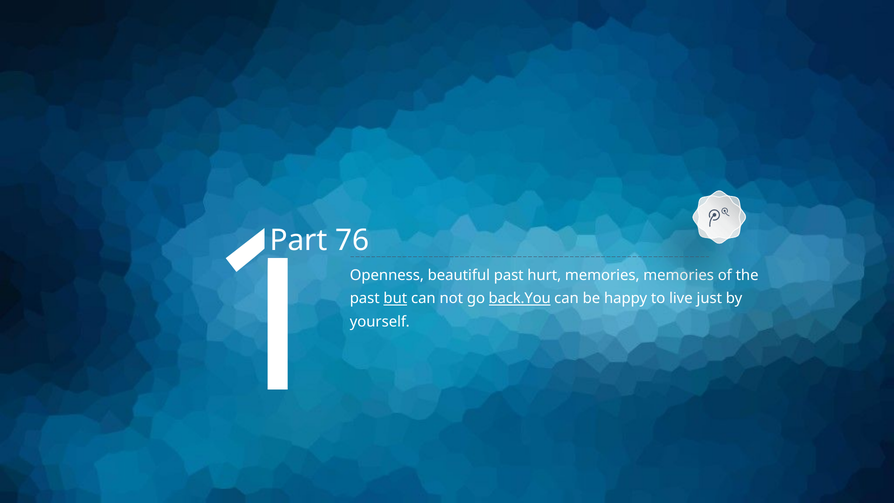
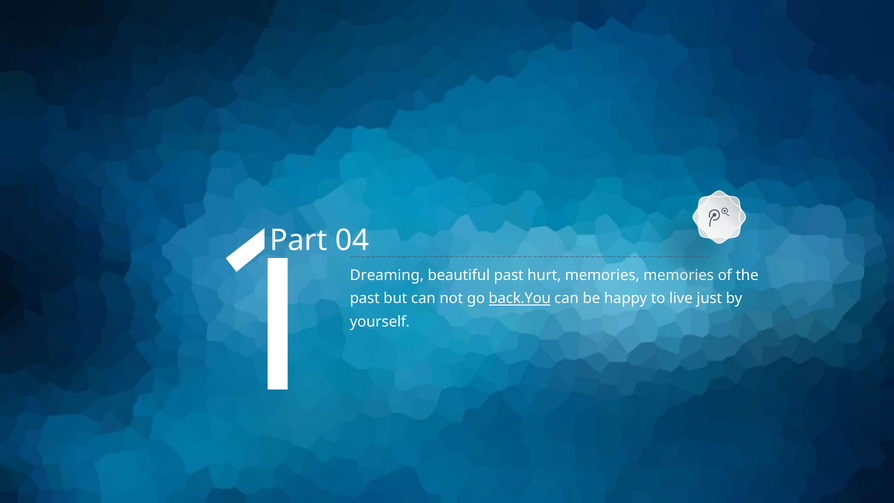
76: 76 -> 04 (352, 240)
Openness: Openness -> Dreaming (387, 275)
but underline: present -> none (395, 298)
